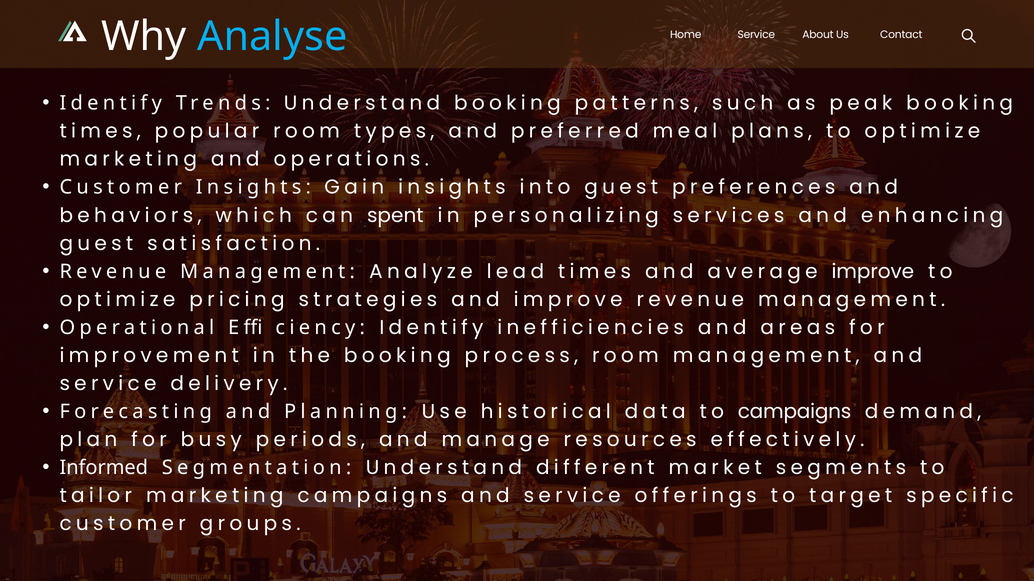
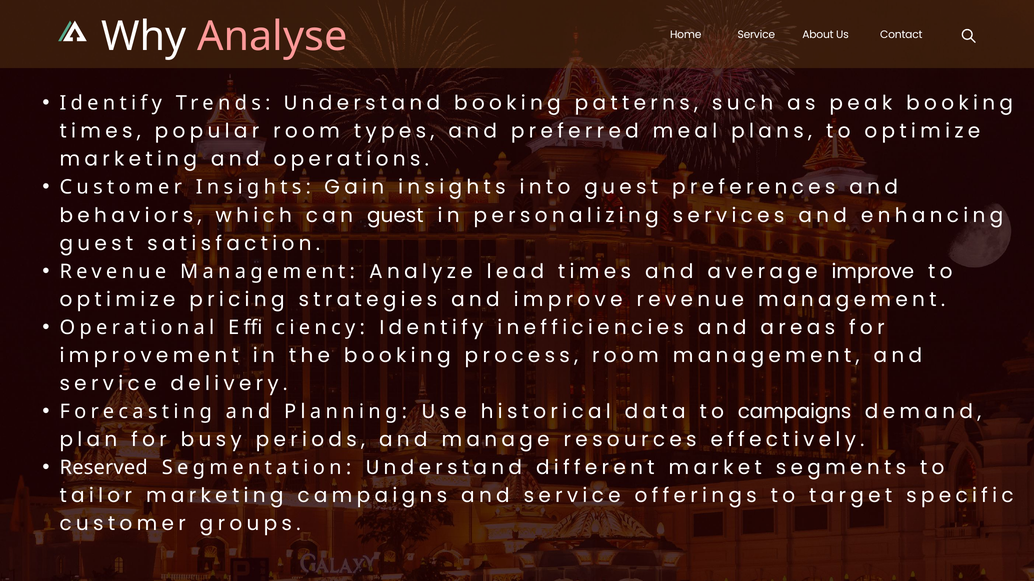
Analyse colour: light blue -> pink (272, 36)
can spent: spent -> guest (395, 216)
Informed: Informed -> Reserved (104, 468)
